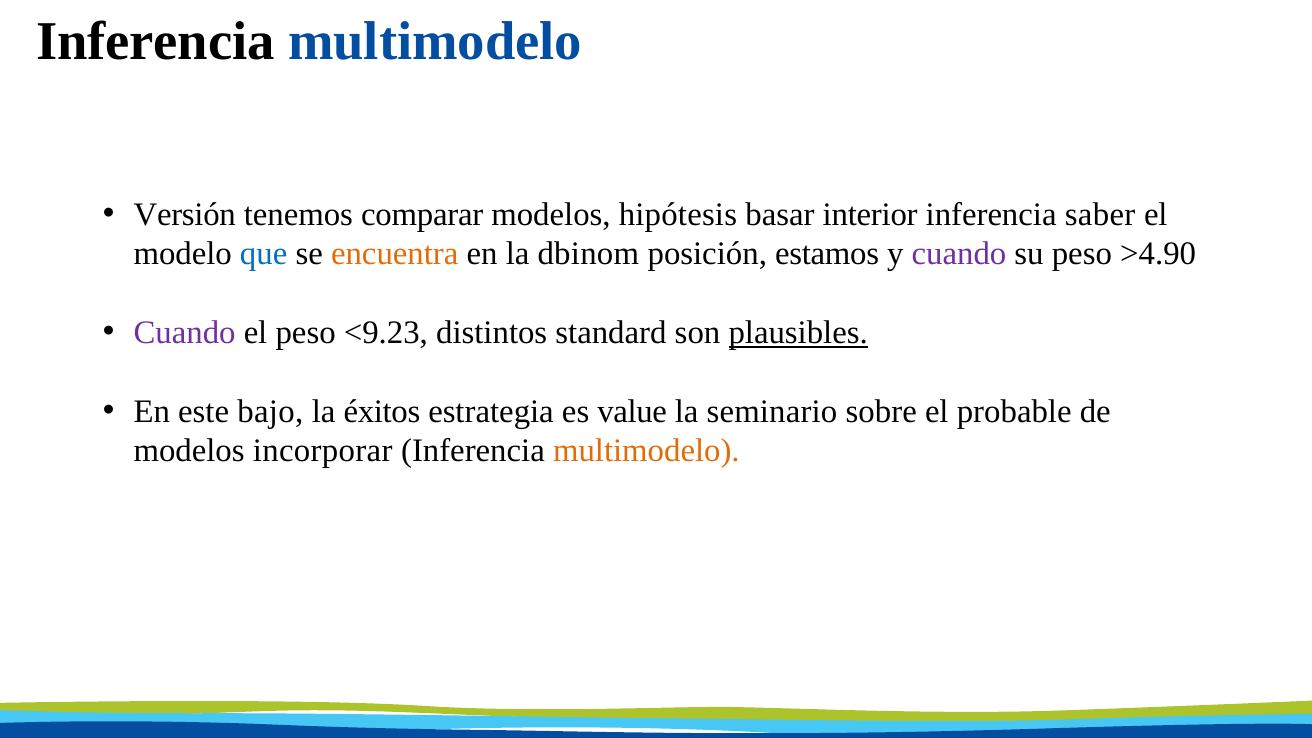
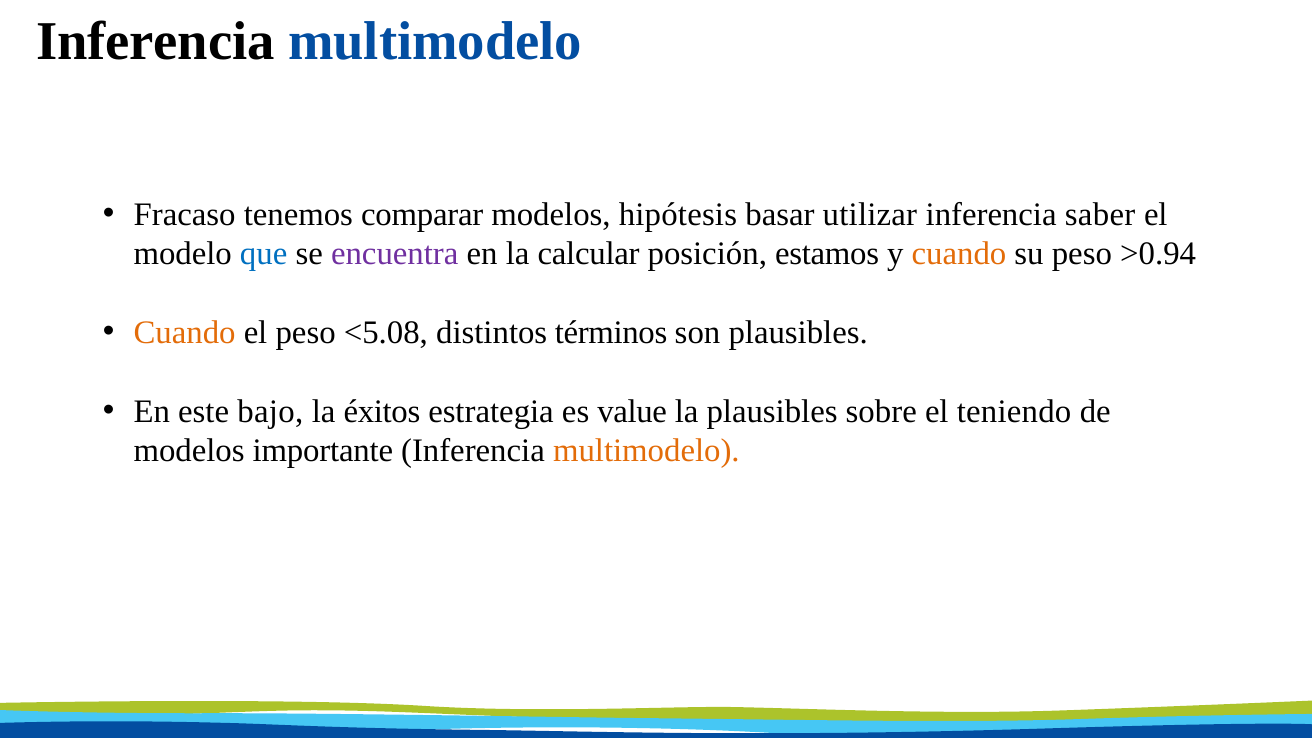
Versión: Versión -> Fracaso (185, 214)
interior: interior -> utilizar (870, 214)
encuentra colour: orange -> purple (395, 254)
dbinom: dbinom -> calcular (589, 254)
cuando colour: purple -> orange (959, 254)
>4.90: >4.90 -> >0.94 (1158, 254)
Cuando colour: purple -> orange (185, 333)
<9.23: <9.23 -> <5.08 (386, 333)
standard: standard -> términos (611, 333)
plausibles underline: present -> none (798, 333)
la seminario: seminario -> plausibles (772, 411)
probable: probable -> teniendo (1014, 411)
incorporar: incorporar -> importante (323, 451)
